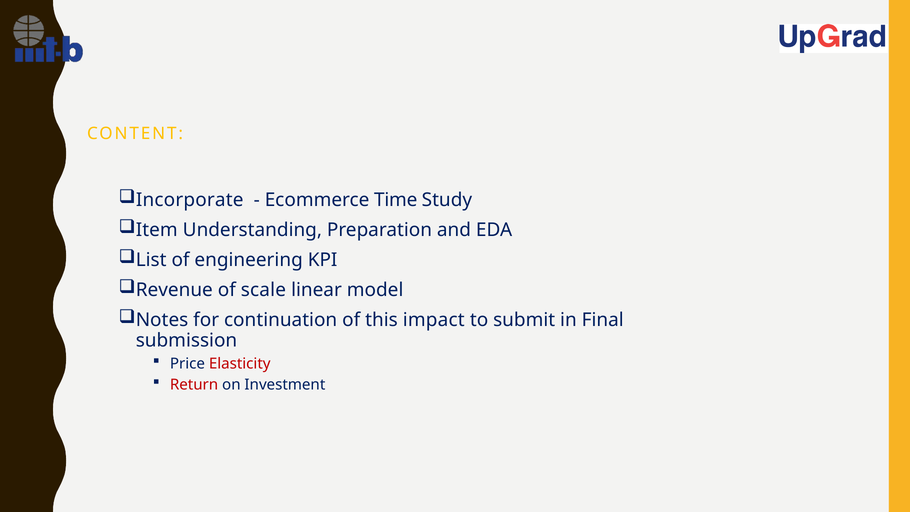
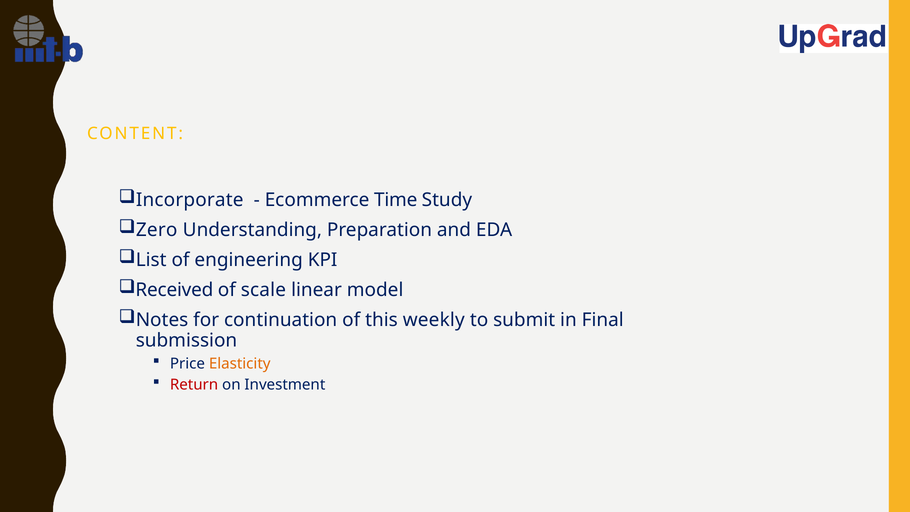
Item: Item -> Zero (157, 230)
Revenue: Revenue -> Received (174, 290)
impact: impact -> weekly (434, 320)
Elasticity colour: red -> orange (240, 364)
